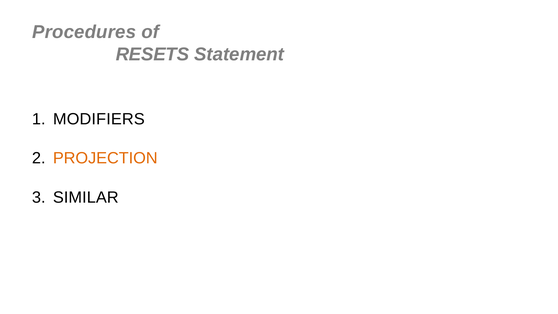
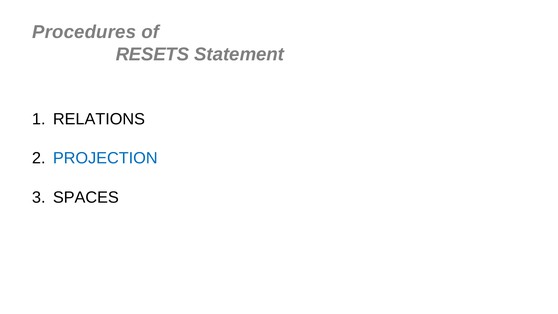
MODIFIERS: MODIFIERS -> RELATIONS (99, 119)
PROJECTION colour: orange -> blue (105, 158)
SIMILAR: SIMILAR -> SPACES (86, 197)
